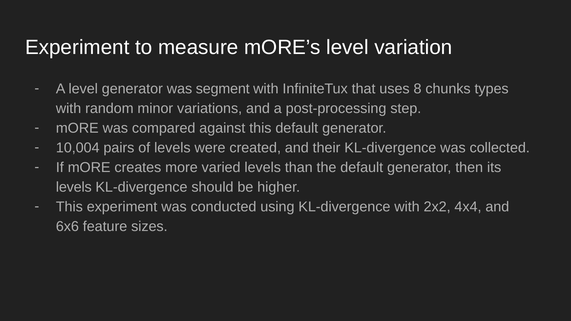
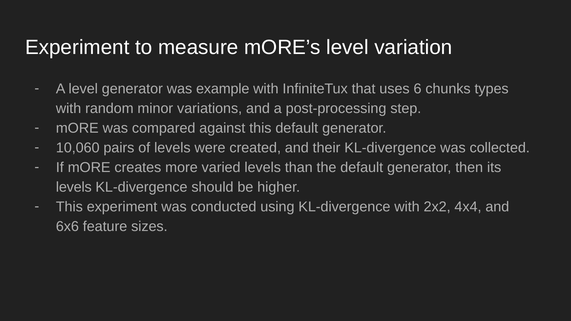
segment: segment -> example (223, 89)
8: 8 -> 6 (418, 89)
10,004: 10,004 -> 10,060 (78, 148)
